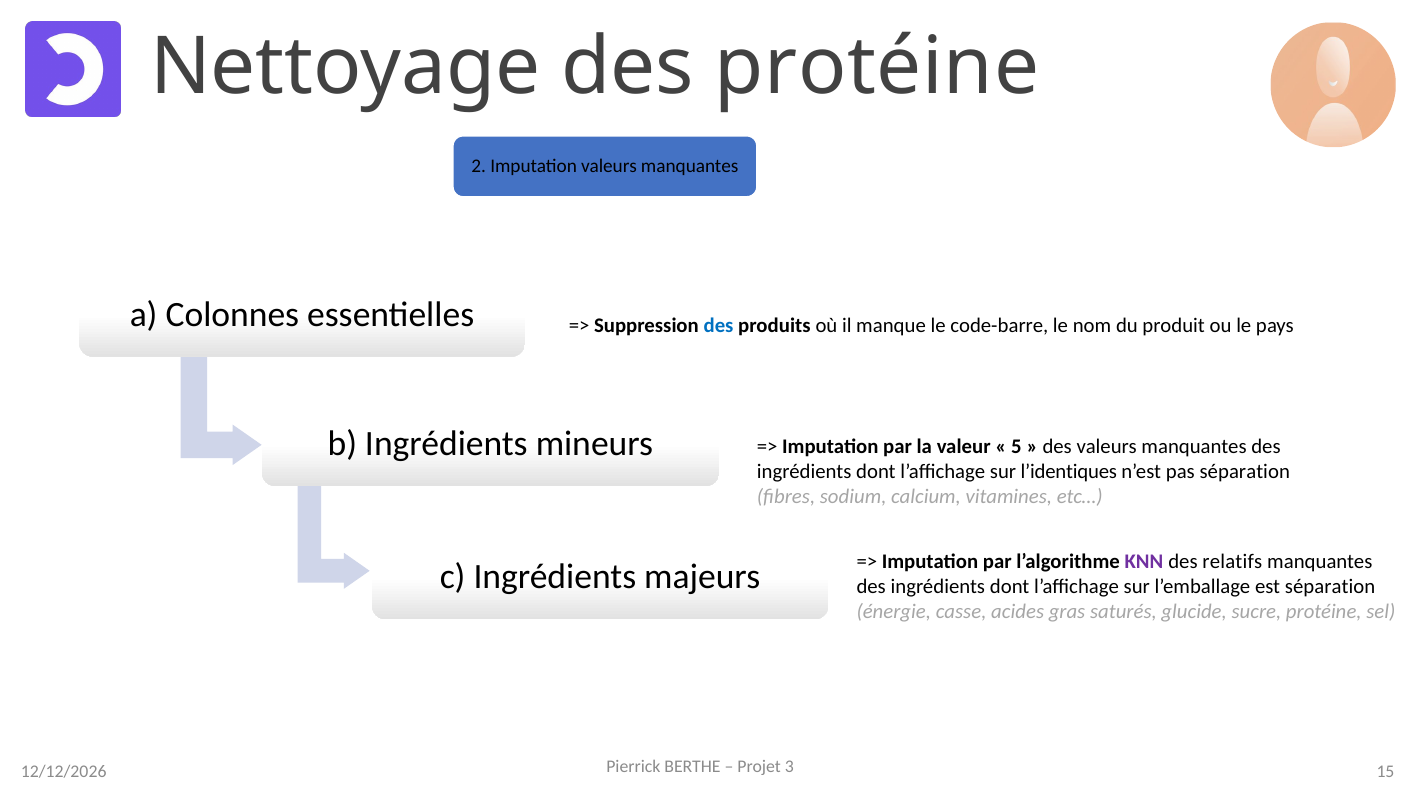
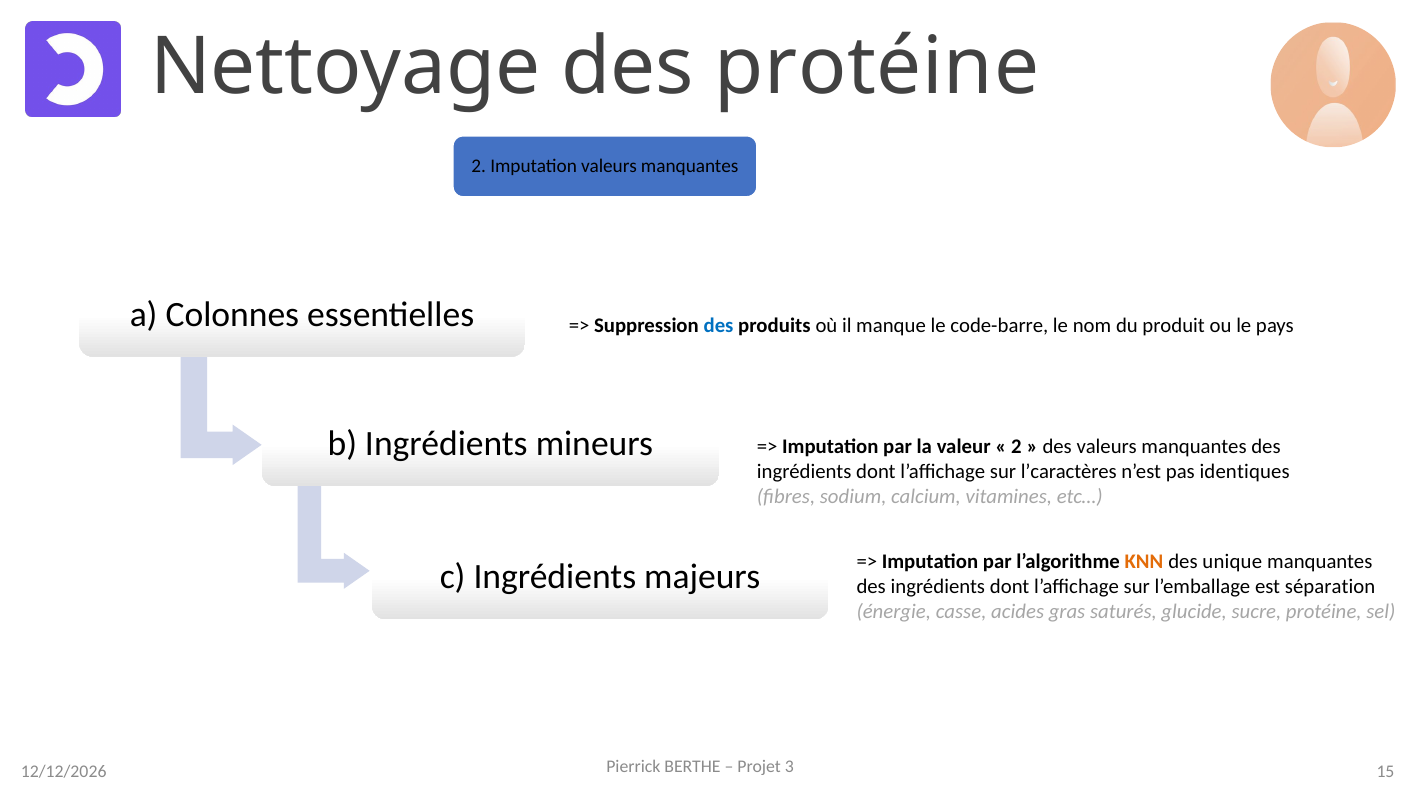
5: 5 -> 2 (1016, 447)
l’identiques: l’identiques -> l’caractères (1069, 472)
pas séparation: séparation -> identiques (1245, 472)
KNN colour: purple -> orange (1144, 562)
relatifs: relatifs -> unique (1232, 562)
